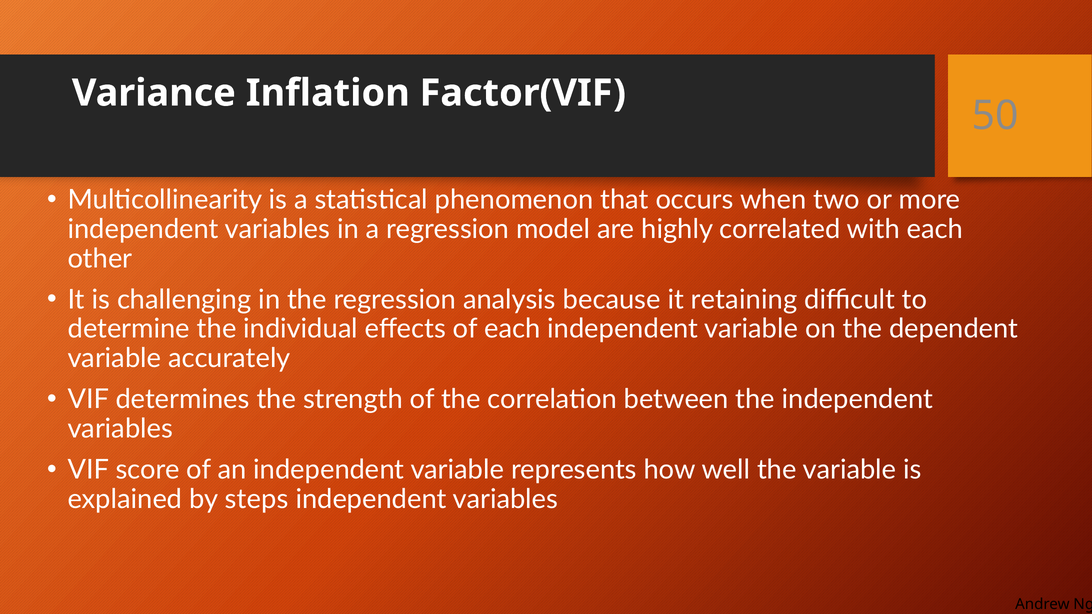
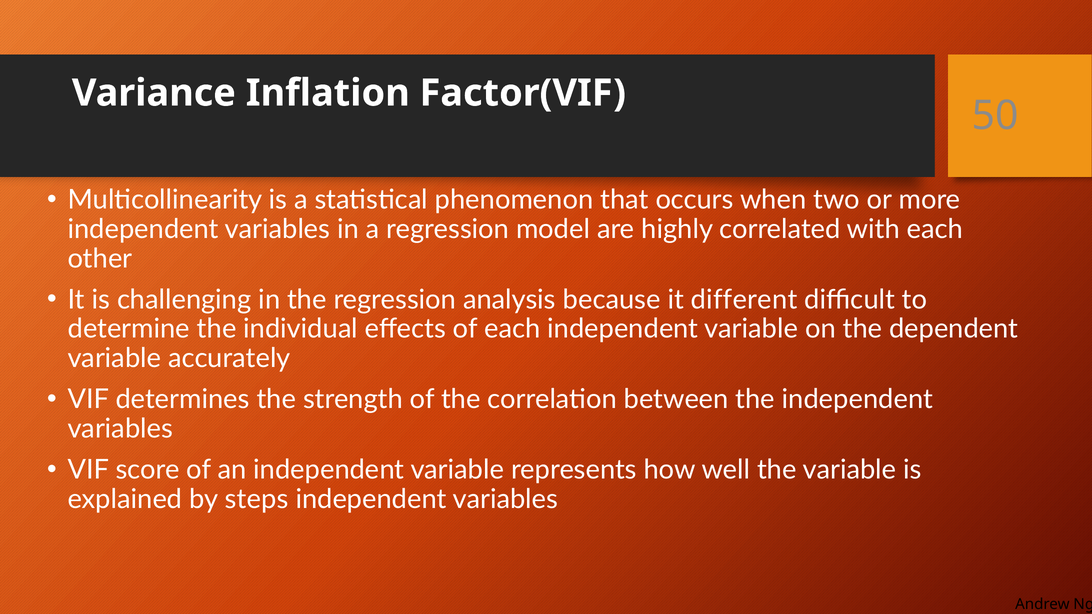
retaining: retaining -> different (744, 300)
